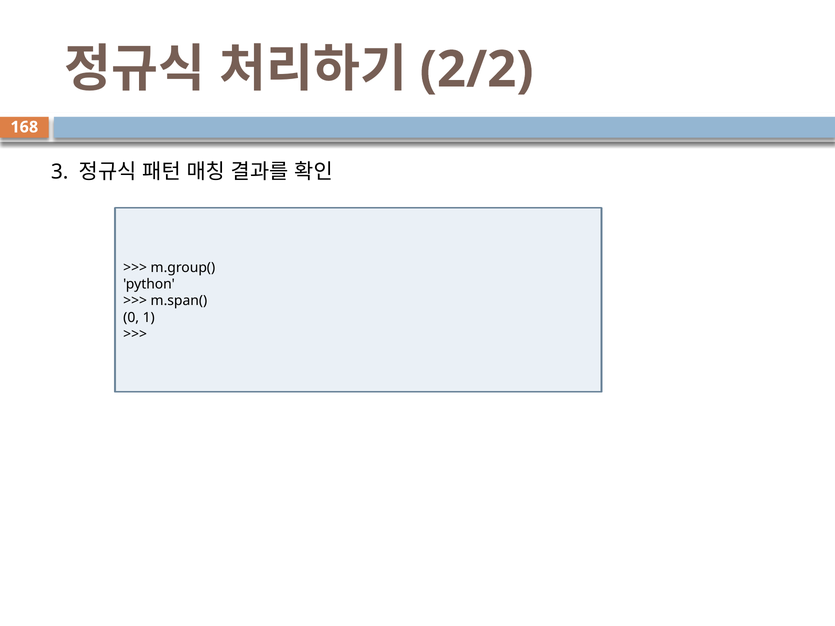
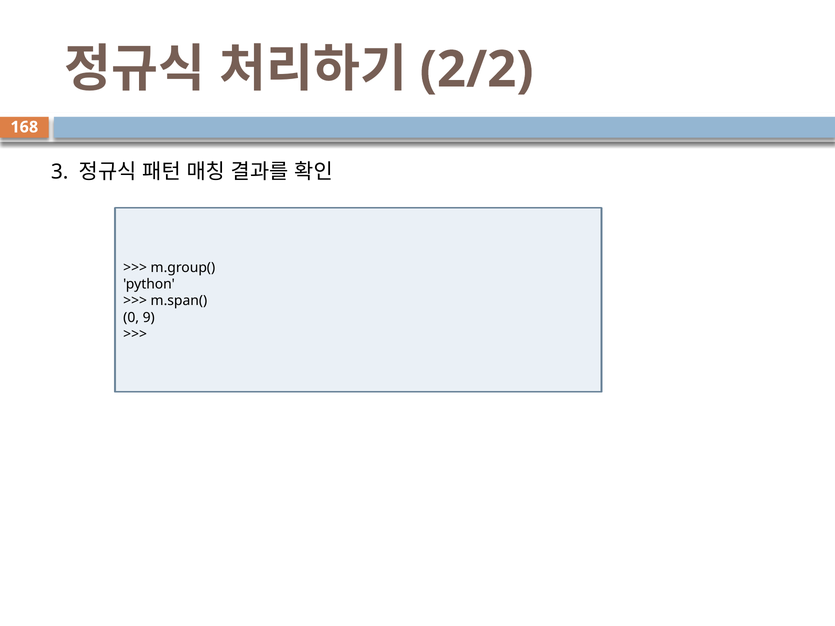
1: 1 -> 9 (149, 318)
